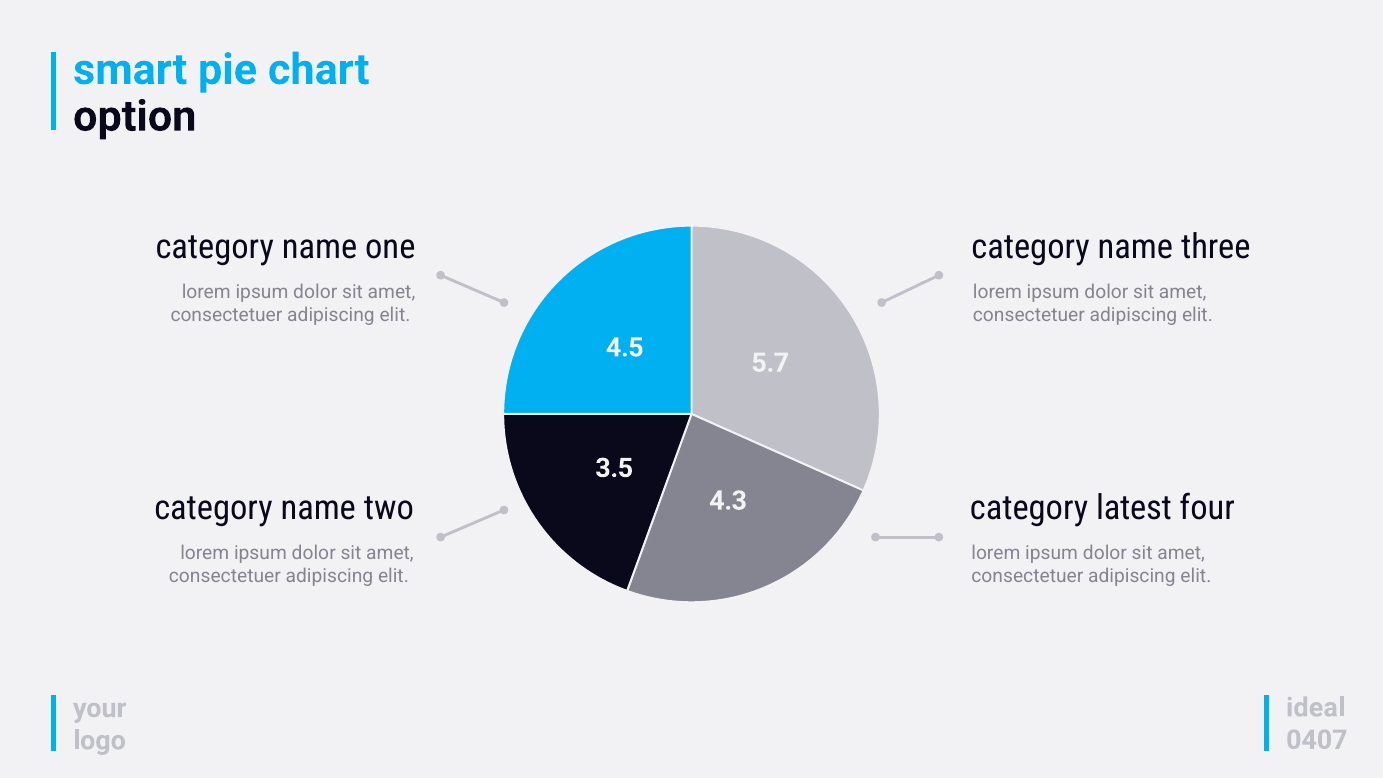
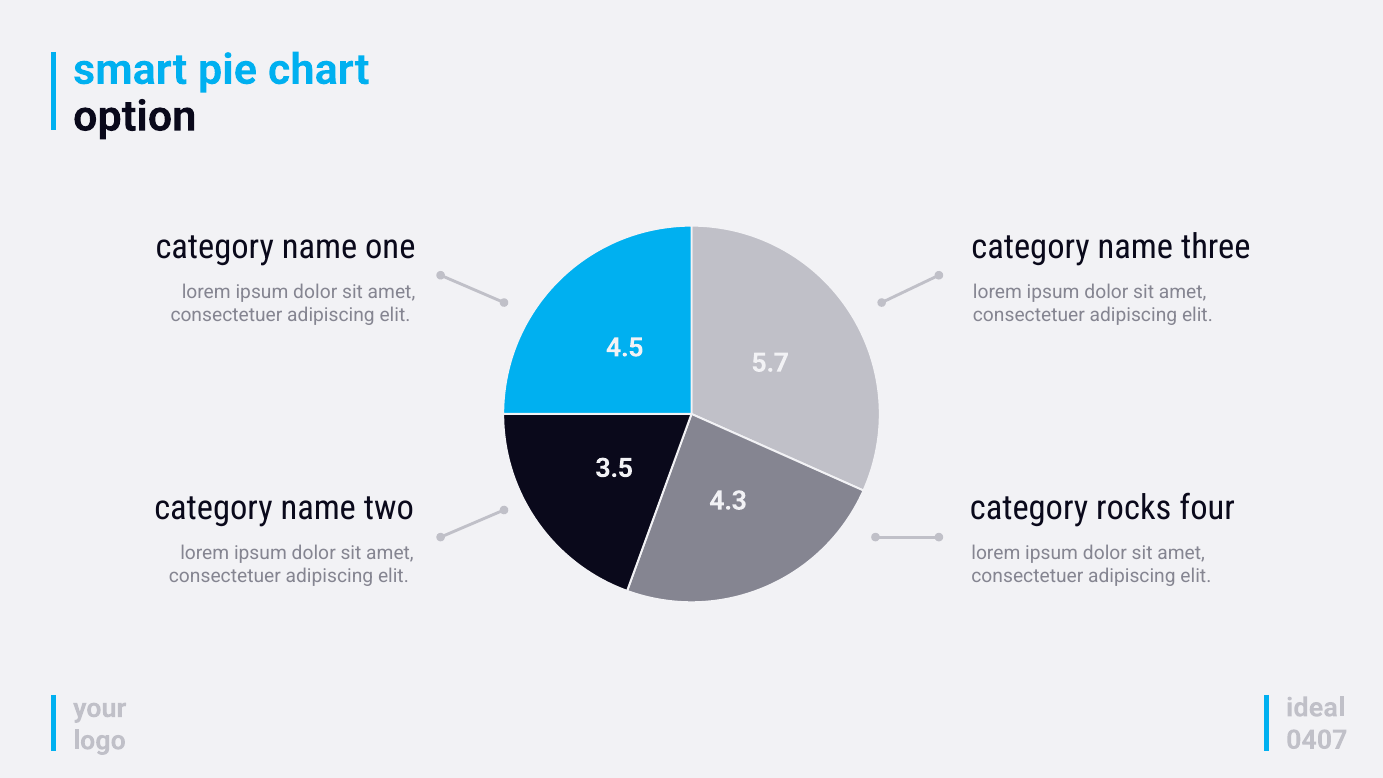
latest: latest -> rocks (1134, 508)
